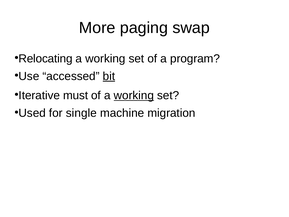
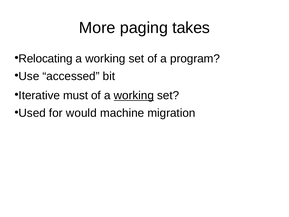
swap: swap -> takes (191, 28)
bit underline: present -> none (109, 76)
single: single -> would (81, 113)
